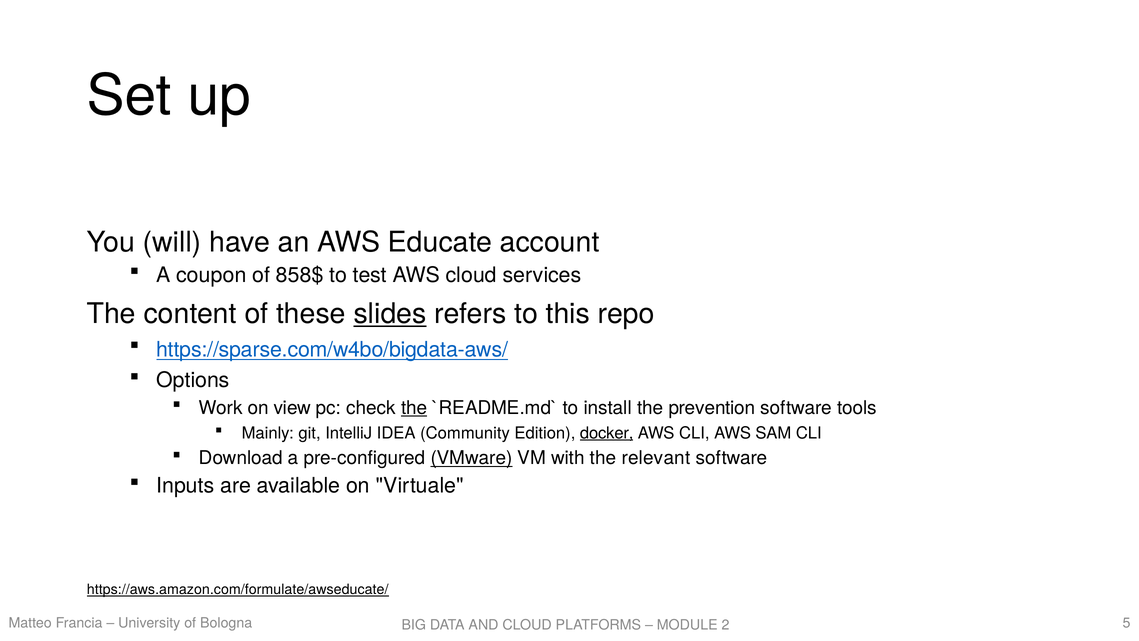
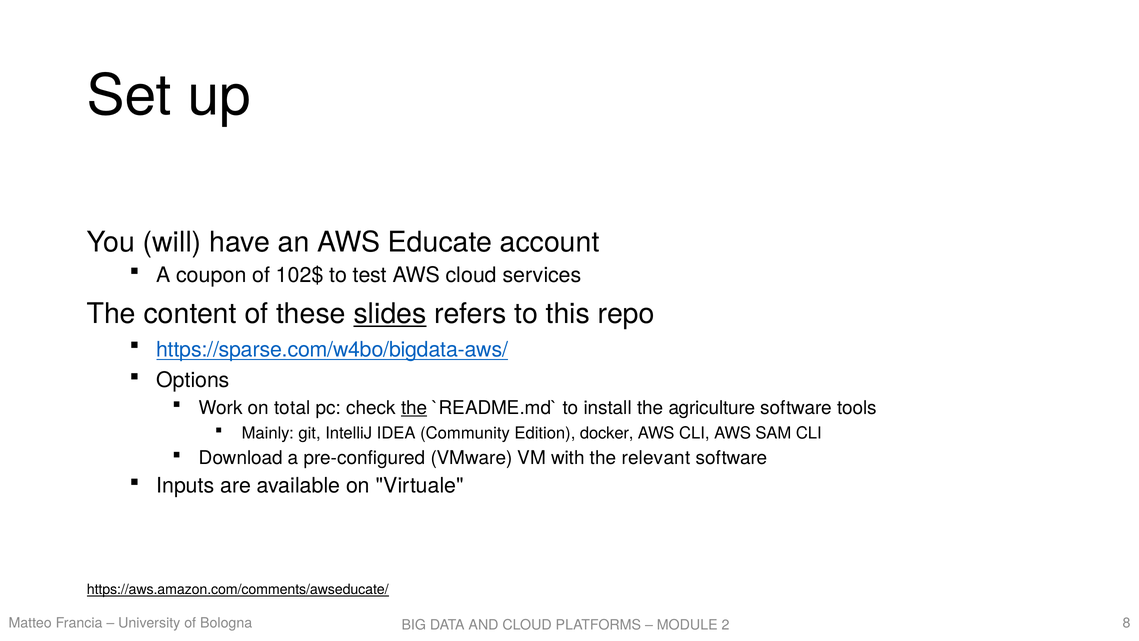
858$: 858$ -> 102$ (300, 275)
view: view -> total (292, 408)
prevention: prevention -> agriculture (712, 408)
docker underline: present -> none (607, 433)
VMware underline: present -> none (472, 458)
https://aws.amazon.com/formulate/awseducate/: https://aws.amazon.com/formulate/awseducate/ -> https://aws.amazon.com/comments/awseducate/ (238, 589)
5: 5 -> 8 (1127, 623)
